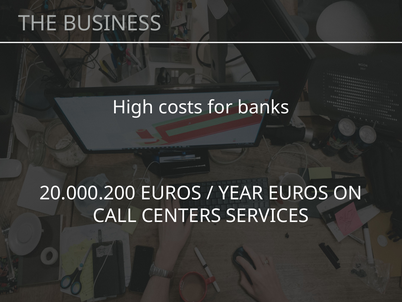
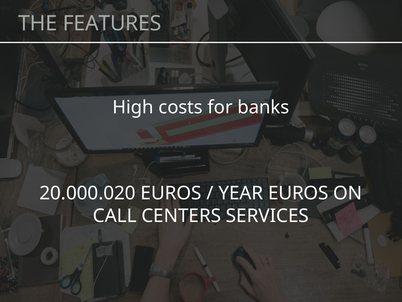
BUSINESS: BUSINESS -> FEATURES (112, 23)
20.000.200: 20.000.200 -> 20.000.020 (88, 193)
